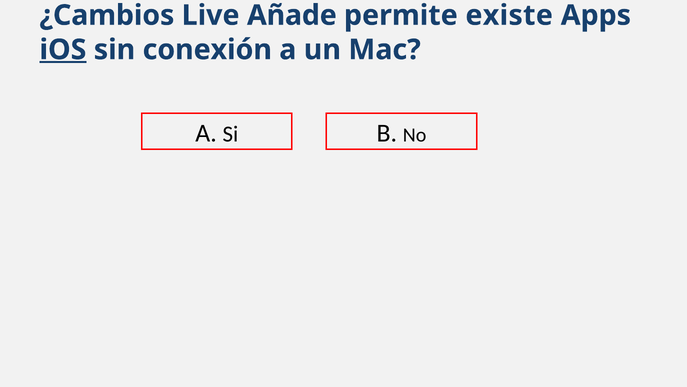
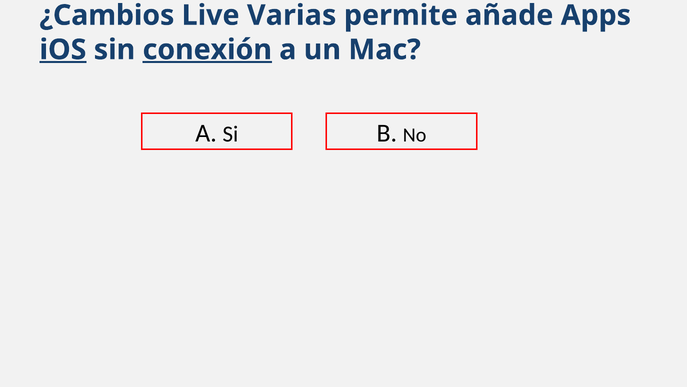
Añade: Añade -> Varias (292, 15)
existe: existe -> añade (509, 15)
conexión underline: none -> present (207, 50)
